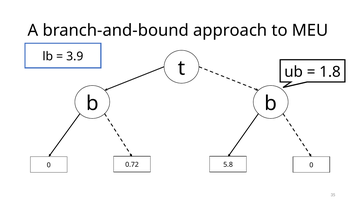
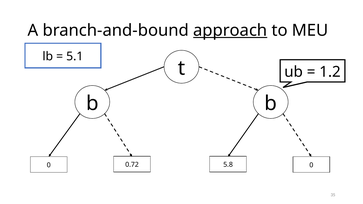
approach underline: none -> present (230, 30)
3.9: 3.9 -> 5.1 (75, 57)
1.8: 1.8 -> 1.2 (330, 72)
